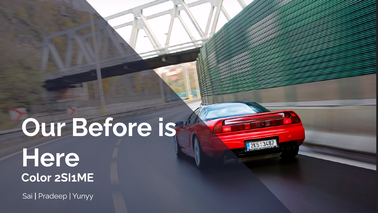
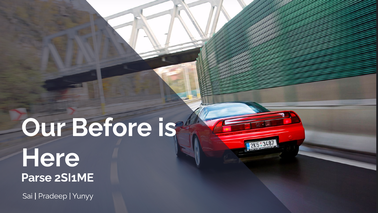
Color: Color -> Parse (36, 177)
